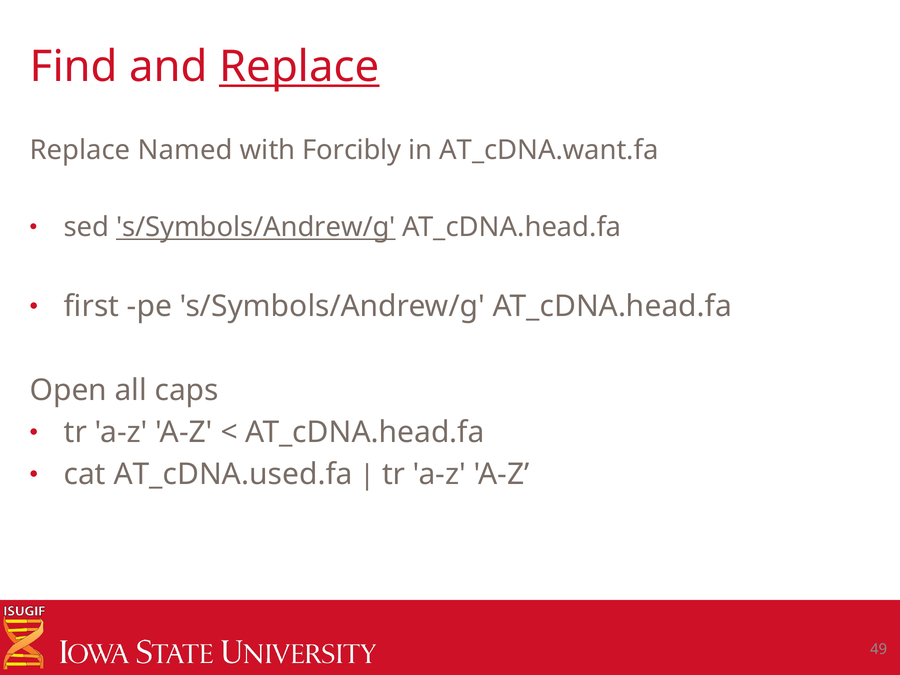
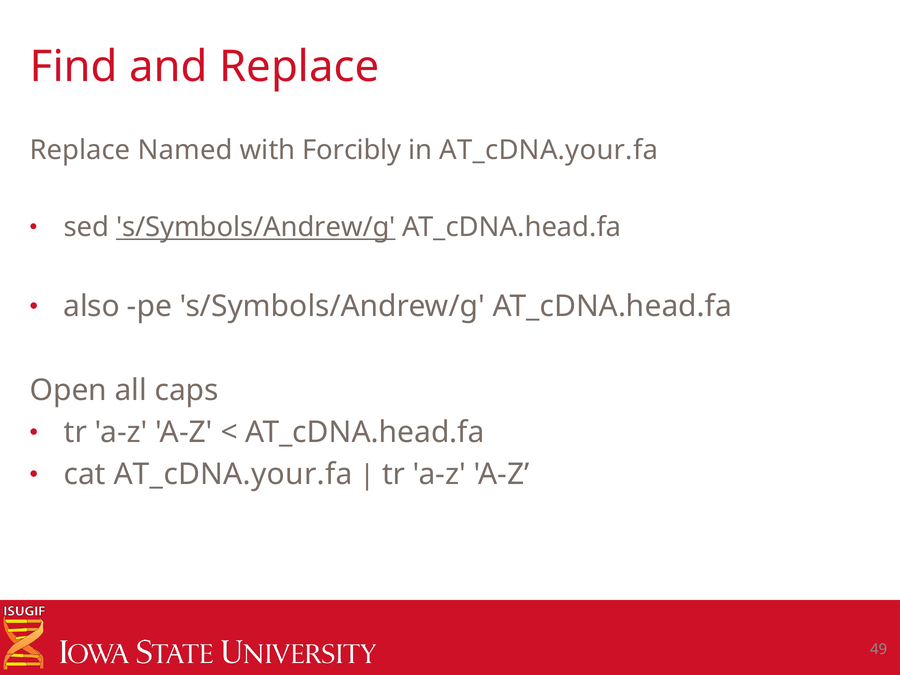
Replace underline: present -> none (299, 67)
in AT_cDNA.want.fa: AT_cDNA.want.fa -> AT_cDNA.your.fa (549, 150)
first: first -> also (92, 307)
cat AT_cDNA.used.fa: AT_cDNA.used.fa -> AT_cDNA.your.fa (233, 474)
